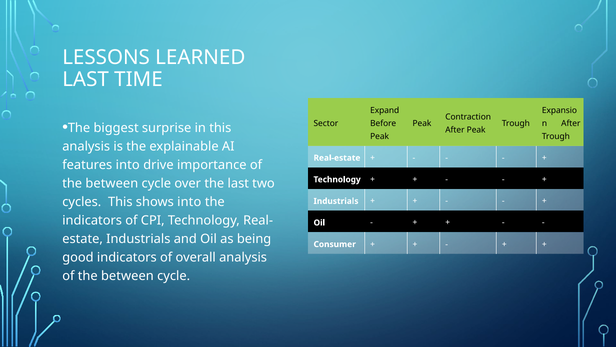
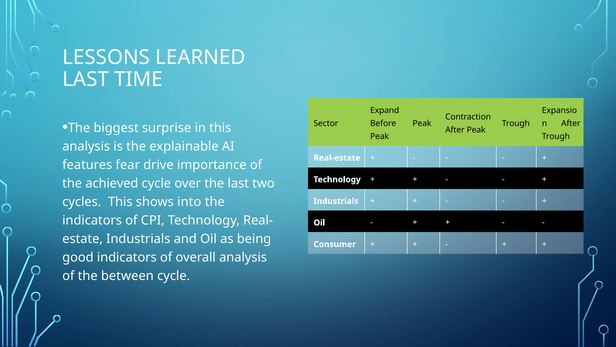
features into: into -> fear (128, 165)
between: between -> achieved (112, 183)
